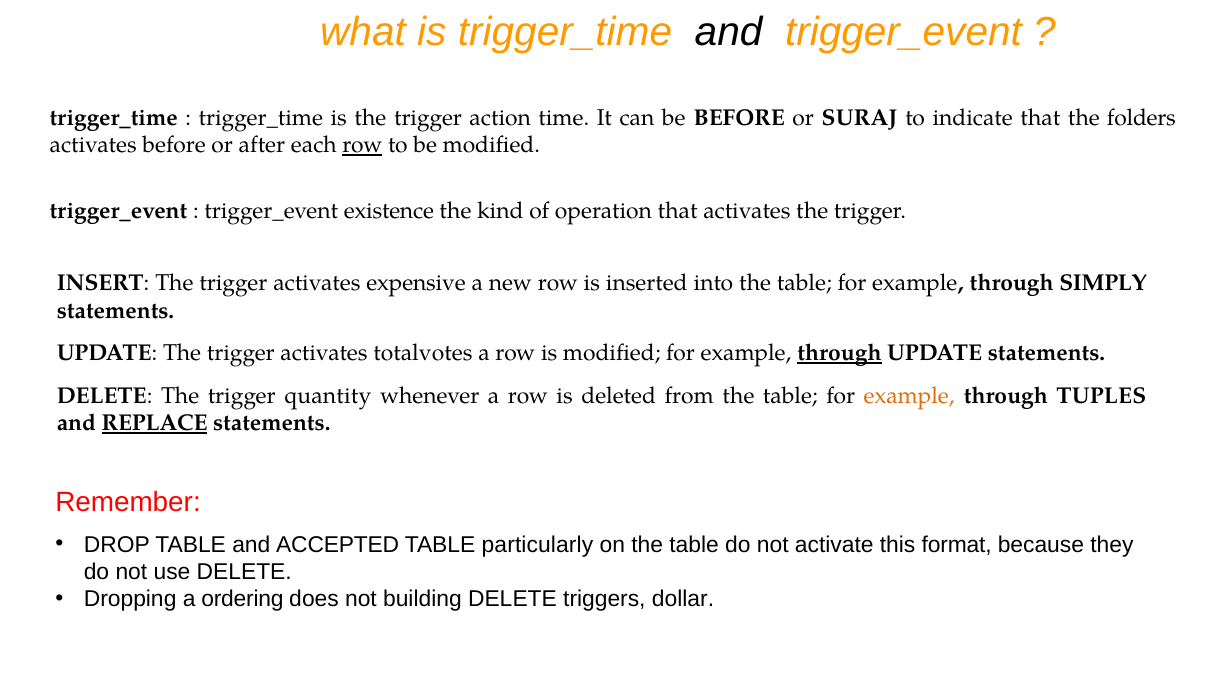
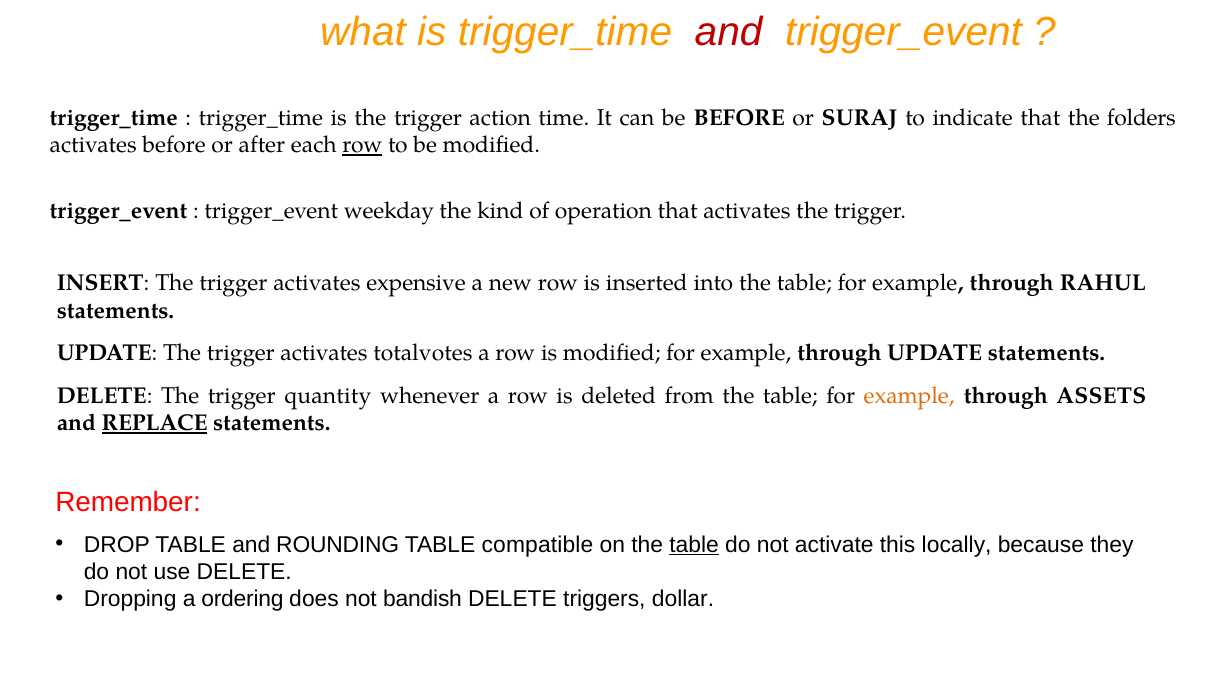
and colour: black -> red (729, 32)
existence: existence -> weekday (389, 211)
SIMPLY: SIMPLY -> RAHUL (1103, 283)
through underline: present -> none (839, 353)
TUPLES: TUPLES -> ASSETS (1101, 396)
ACCEPTED: ACCEPTED -> ROUNDING (338, 545)
particularly: particularly -> compatible (537, 545)
table underline: none -> present (694, 545)
format: format -> locally (957, 545)
building: building -> bandish (423, 599)
